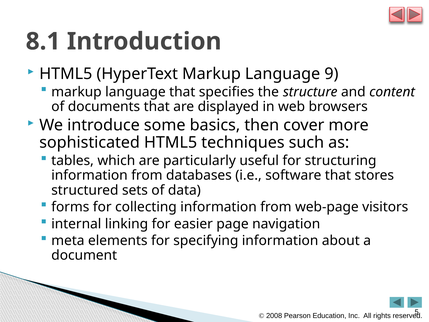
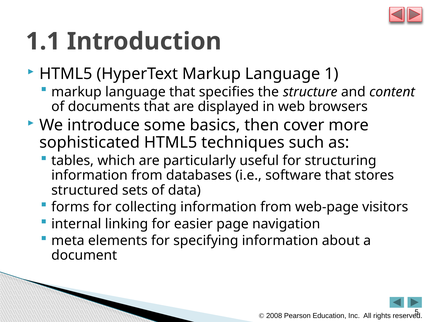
8.1: 8.1 -> 1.1 (43, 41)
9: 9 -> 1 (331, 74)
